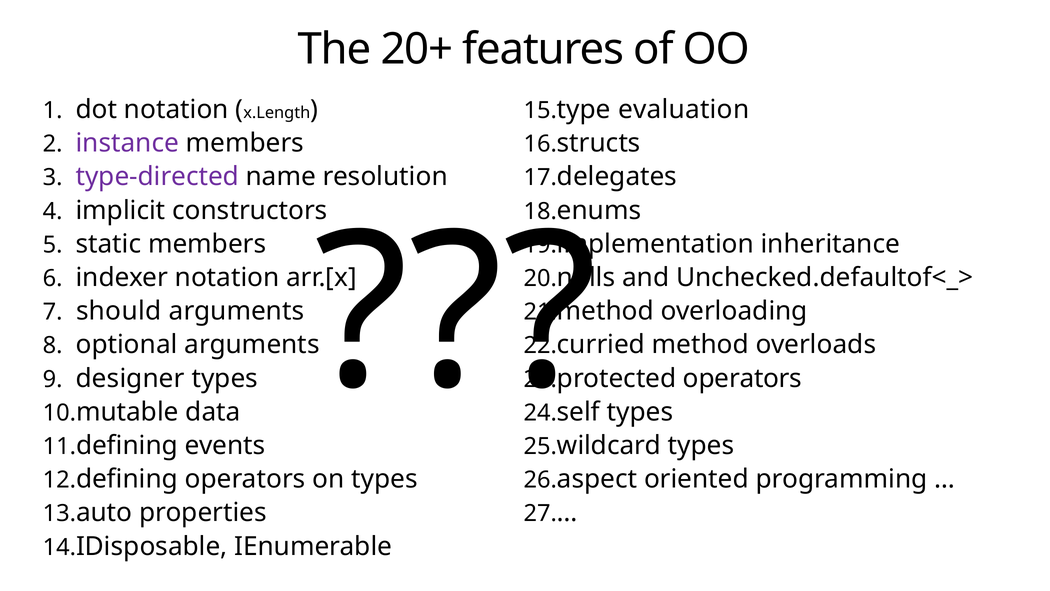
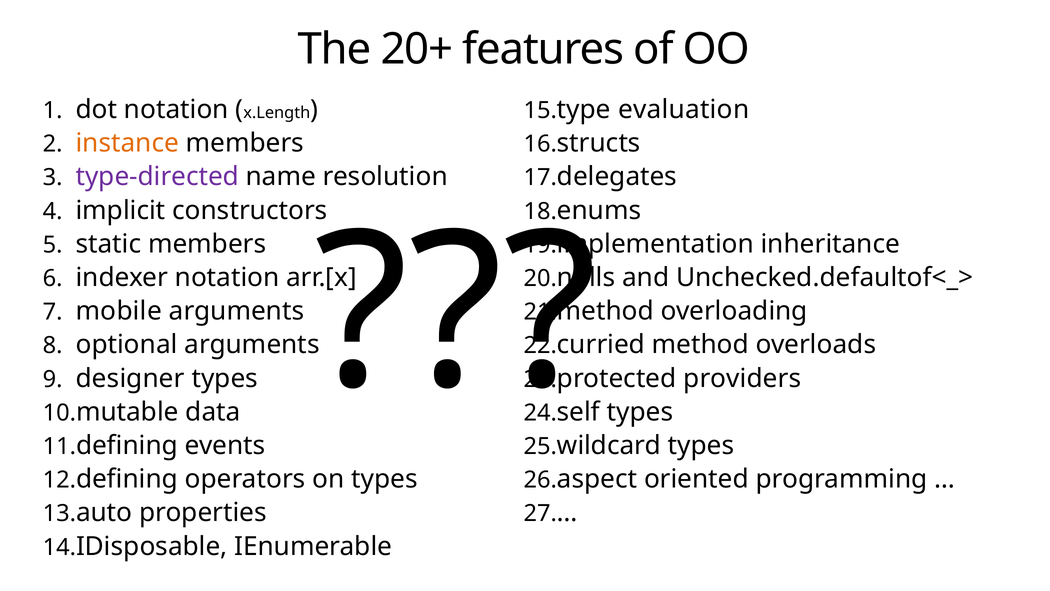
instance colour: purple -> orange (127, 143)
should: should -> mobile (119, 311)
operators: operators -> providers (742, 378)
